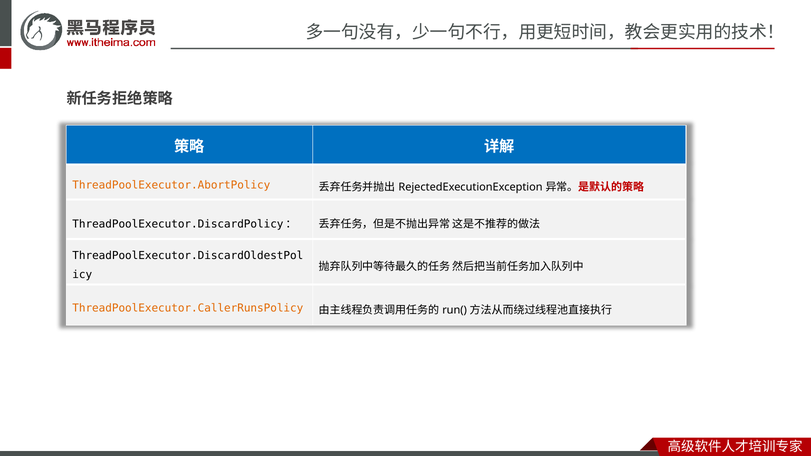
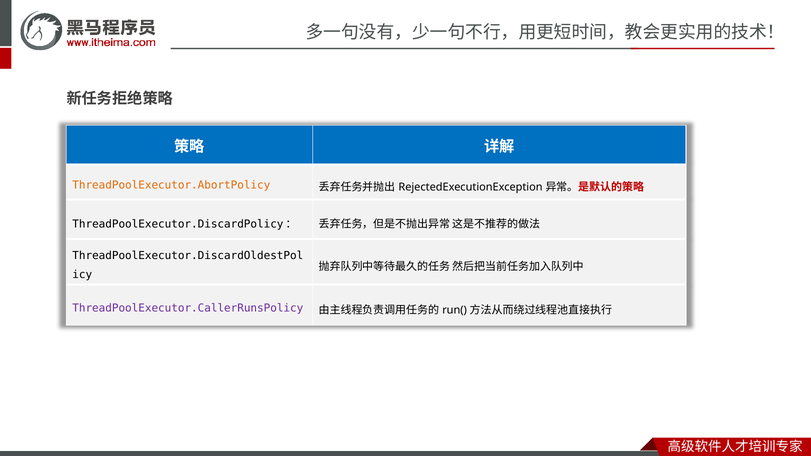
ThreadPoolExecutor.CallerRunsPolicy colour: orange -> purple (188, 308)
